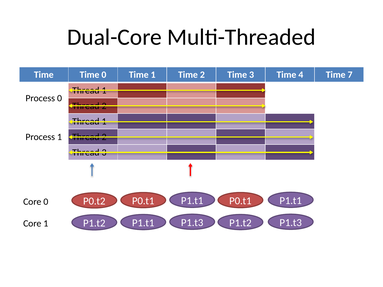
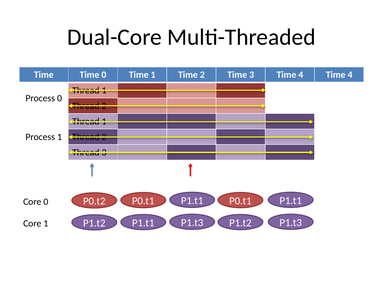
4 Time 7: 7 -> 4 (350, 75)
